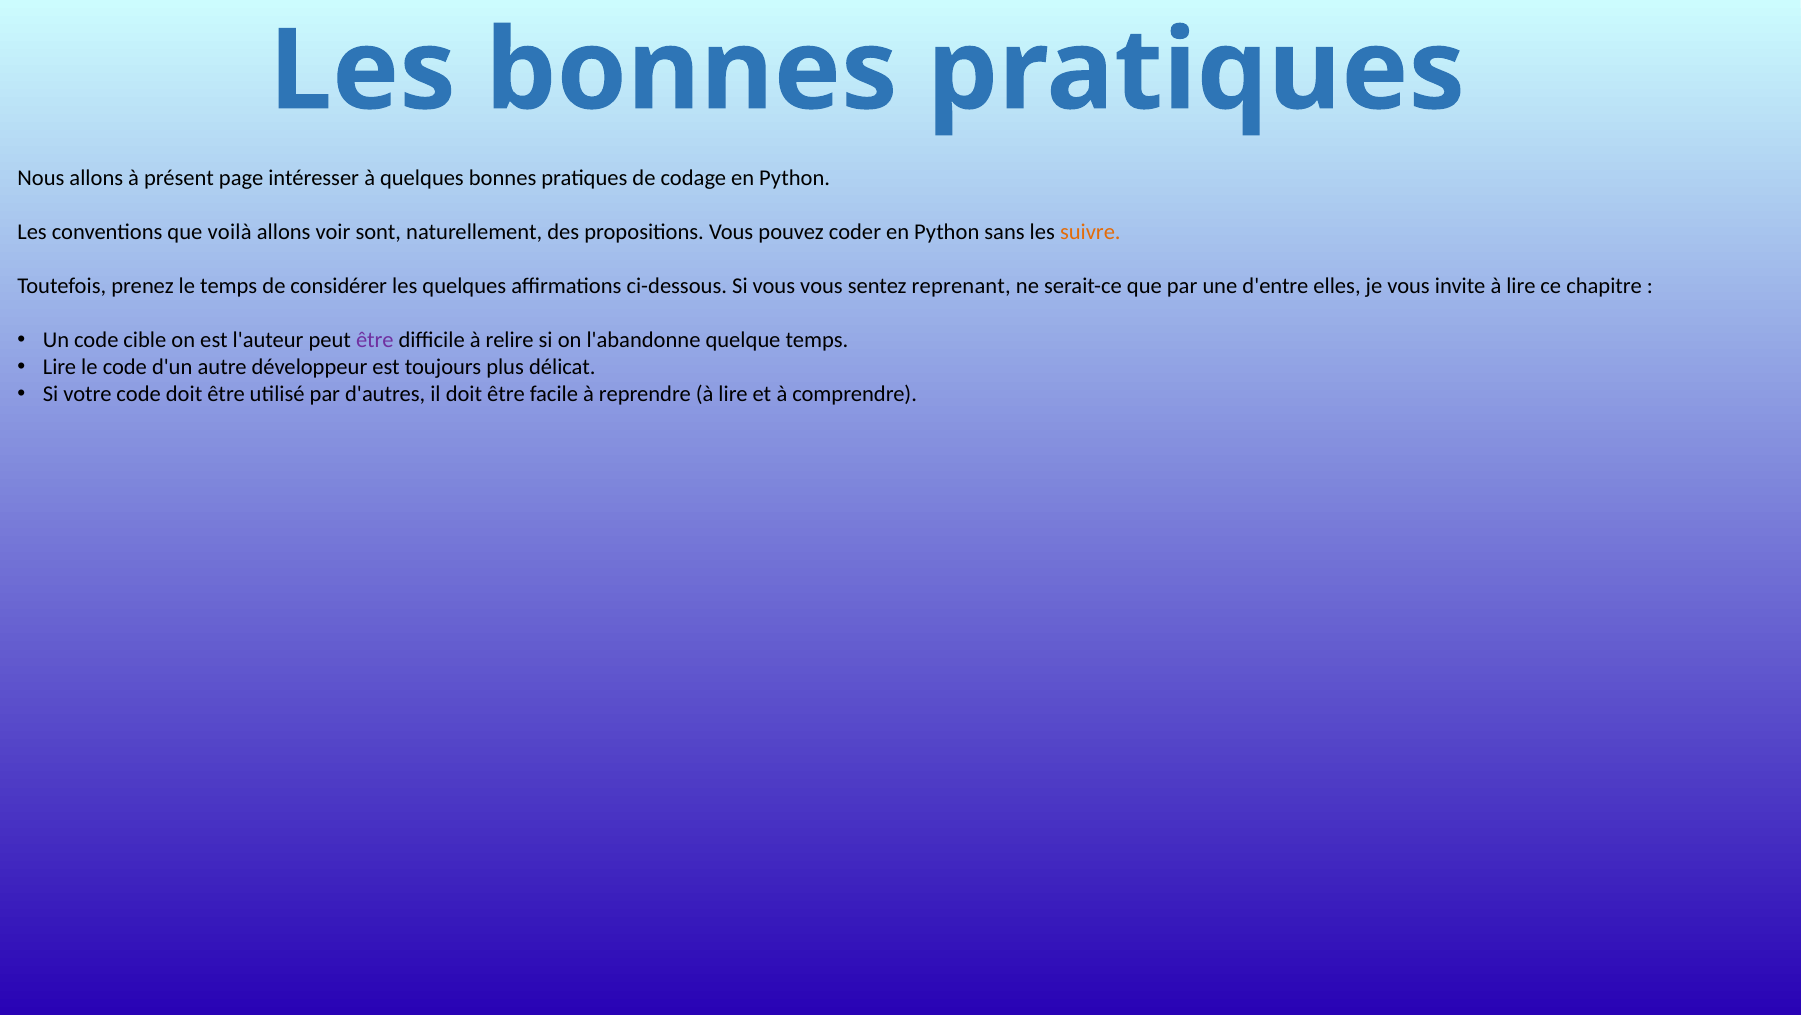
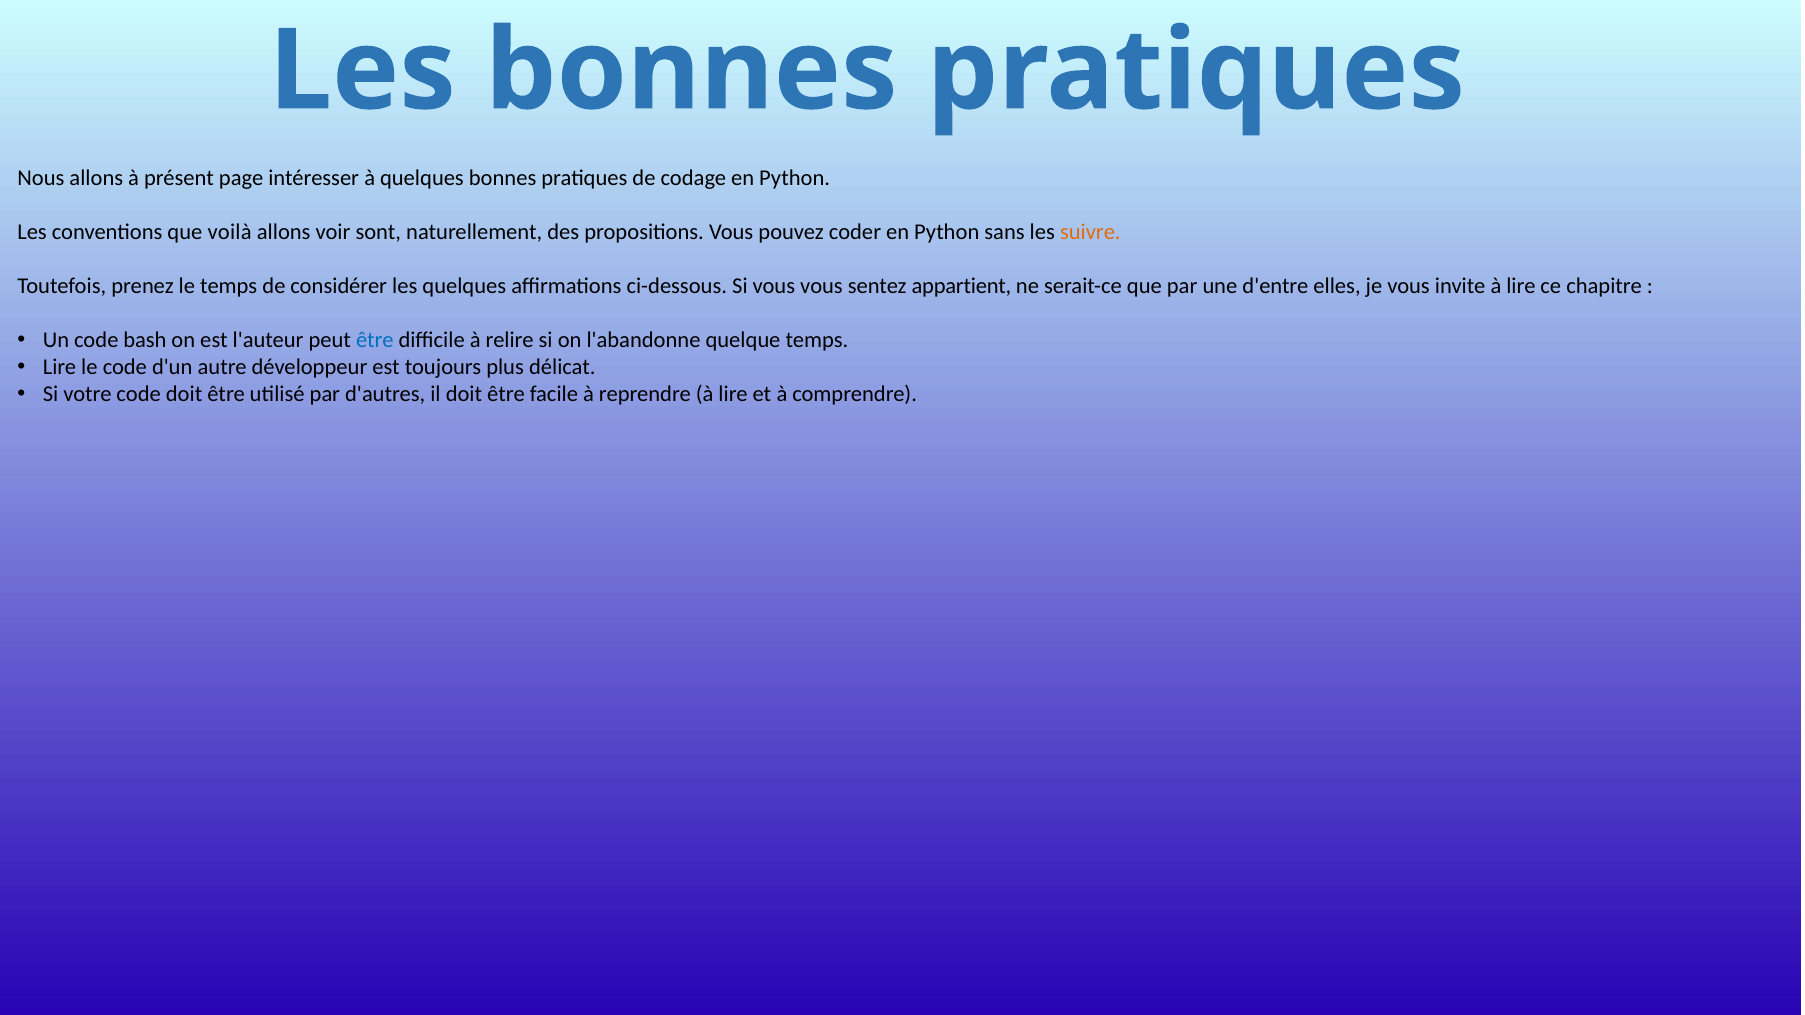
reprenant: reprenant -> appartient (961, 286)
cible: cible -> bash (145, 340)
être colour: purple -> blue (375, 340)
